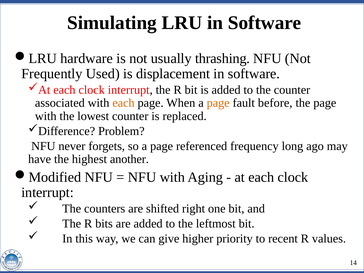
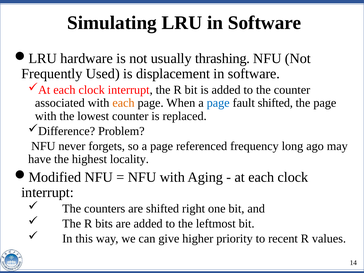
page colour: orange -> blue (218, 103)
fault before: before -> shifted (275, 103)
another: another -> locality (129, 159)
